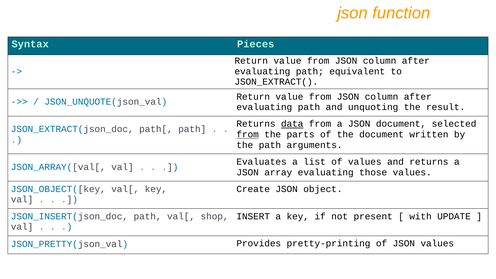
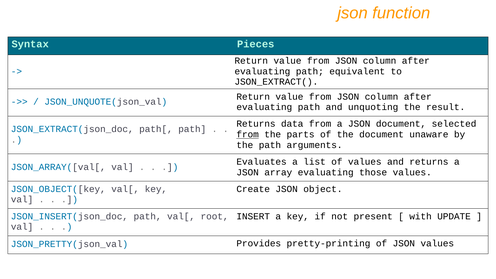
data underline: present -> none (292, 124)
written: written -> unaware (429, 134)
shop: shop -> root (215, 216)
